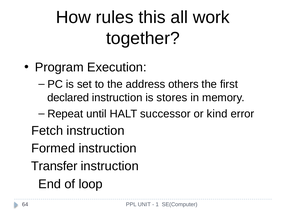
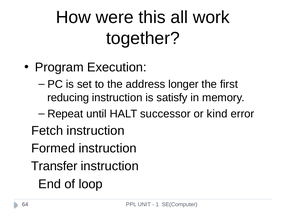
rules: rules -> were (115, 17)
others: others -> longer (183, 84)
declared: declared -> reducing (68, 97)
stores: stores -> satisfy (172, 97)
